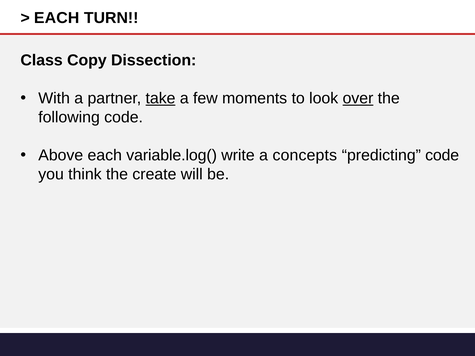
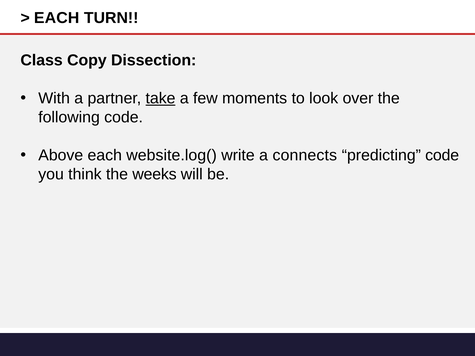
over underline: present -> none (358, 98)
variable.log(: variable.log( -> website.log( (172, 155)
concepts: concepts -> connects (305, 155)
create: create -> weeks (154, 174)
